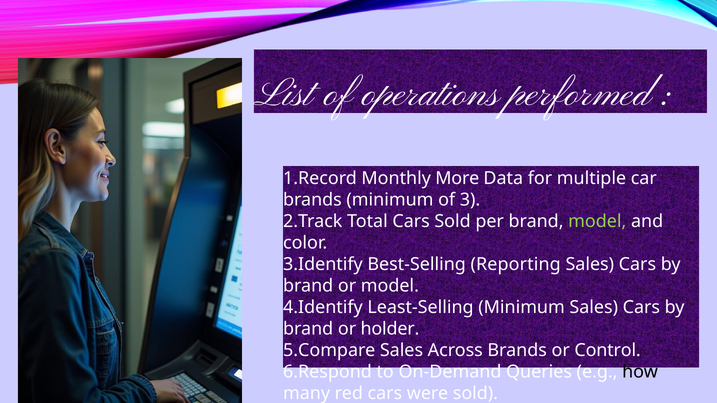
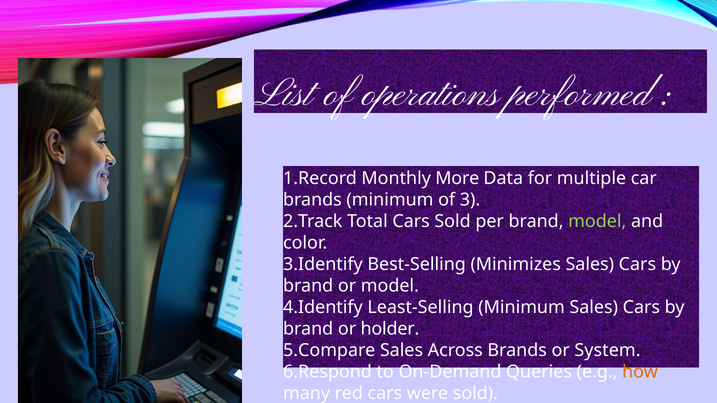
Reporting: Reporting -> Minimizes (516, 265)
Control: Control -> System (608, 351)
how colour: black -> orange (640, 372)
